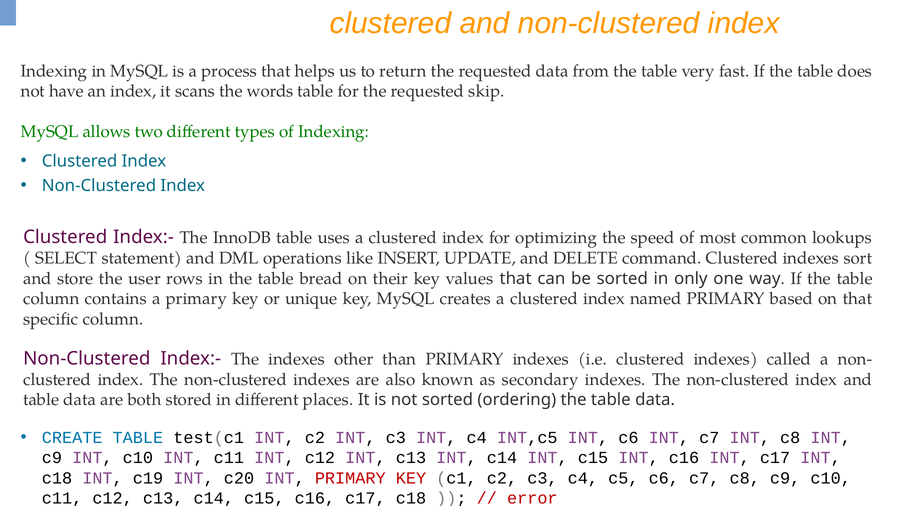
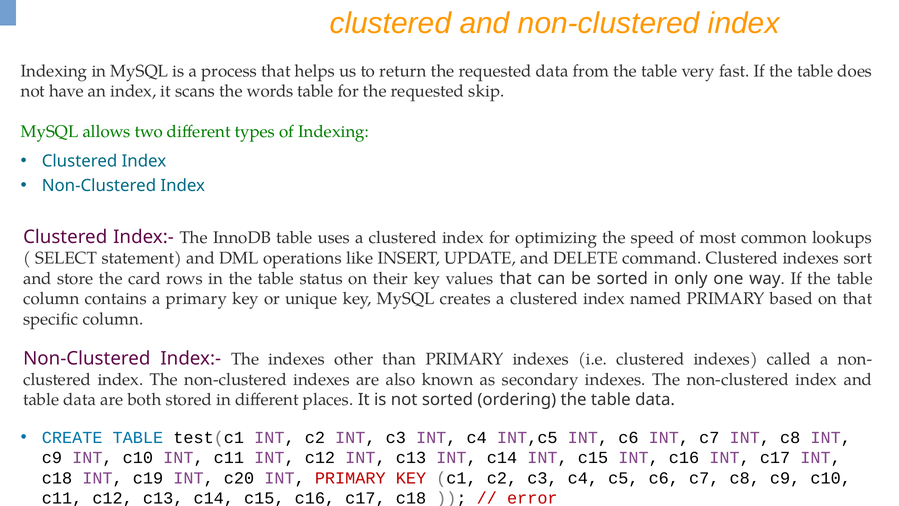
user: user -> card (145, 278)
bread: bread -> status (321, 278)
